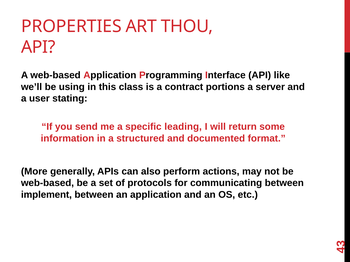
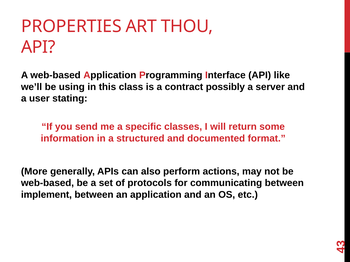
portions: portions -> possibly (225, 87)
leading: leading -> classes (183, 127)
